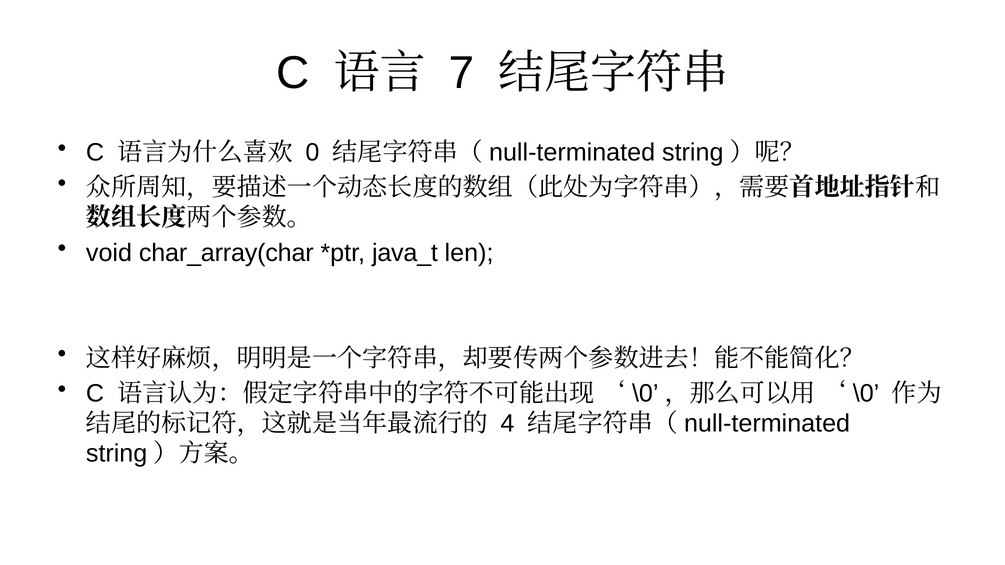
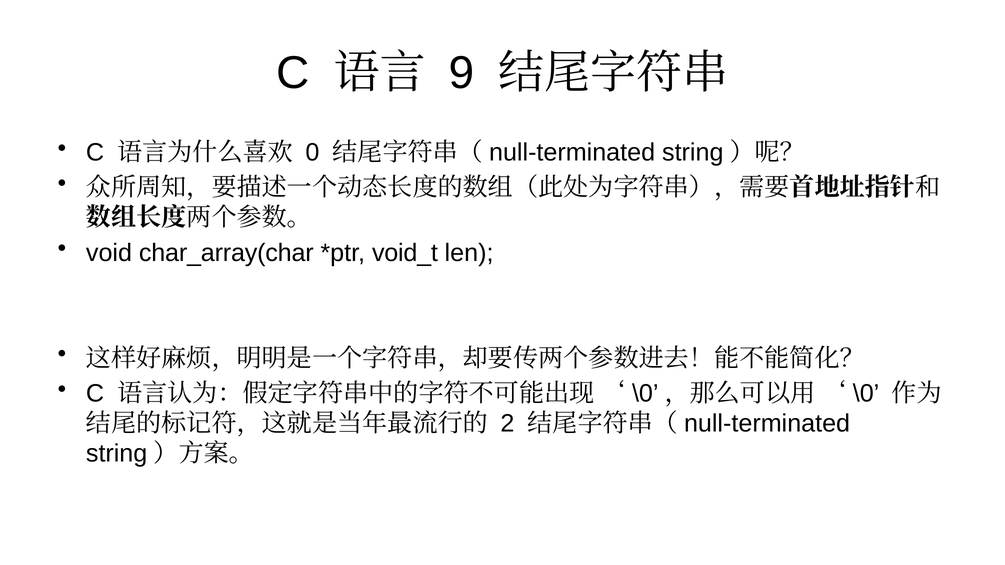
7: 7 -> 9 (461, 73)
java_t: java_t -> void_t (405, 253)
4: 4 -> 2 (507, 424)
